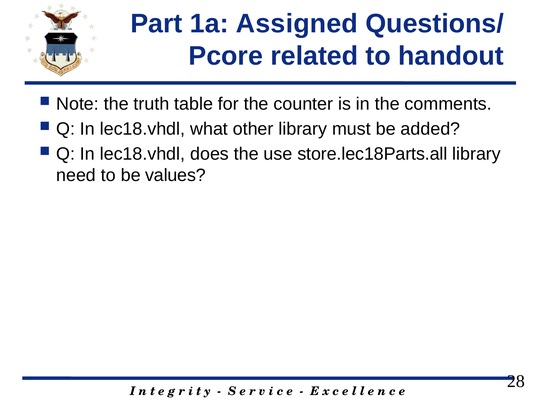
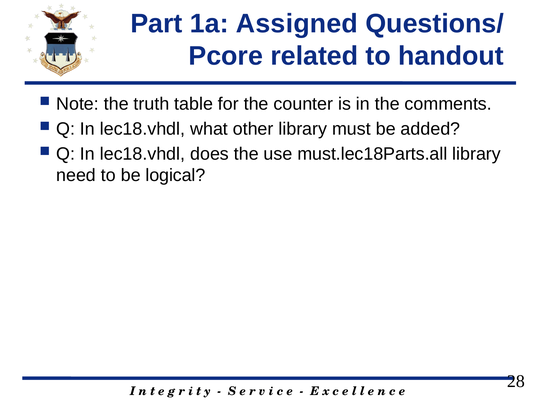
store.lec18Parts.all: store.lec18Parts.all -> must.lec18Parts.all (372, 154)
values: values -> logical (175, 175)
